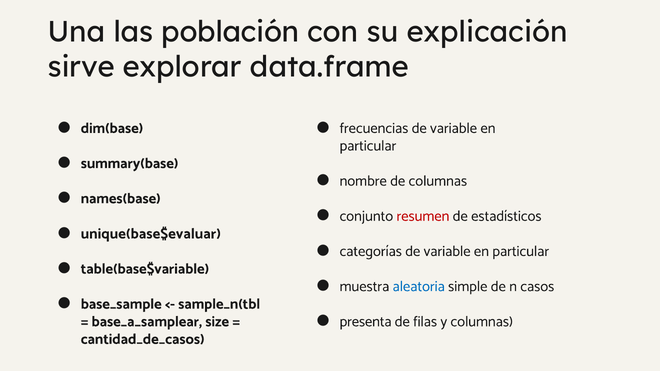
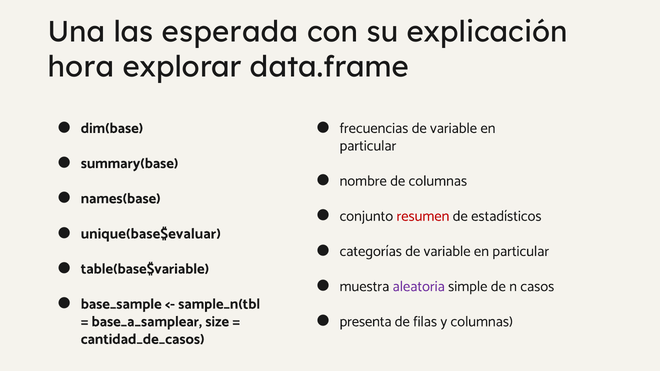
población: población -> esperada (230, 32)
sirve: sirve -> hora (81, 67)
aleatoria colour: blue -> purple (419, 286)
